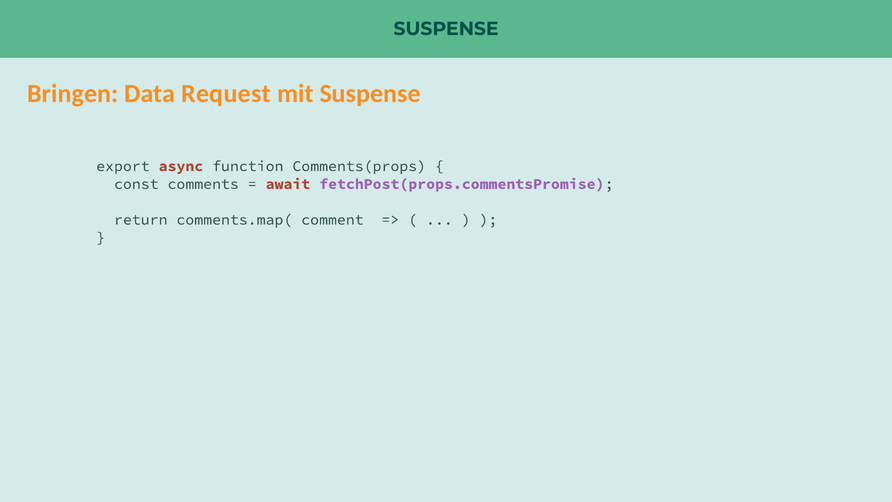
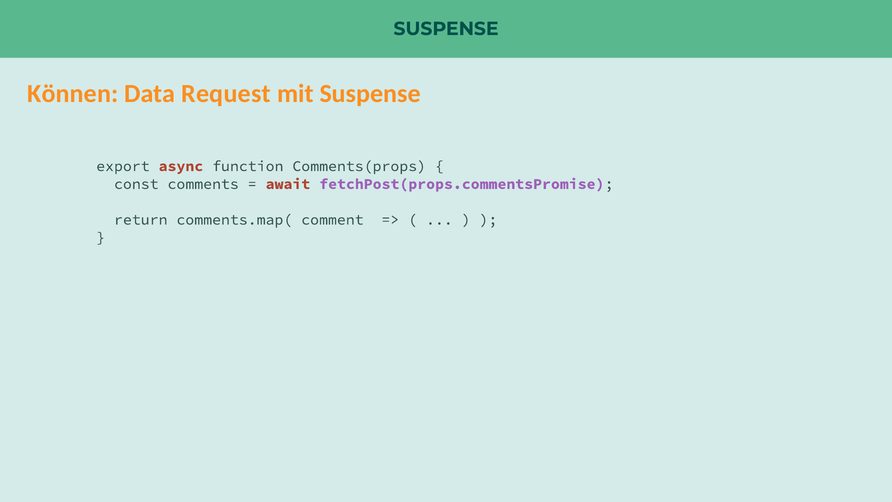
Bringen: Bringen -> Können (73, 93)
